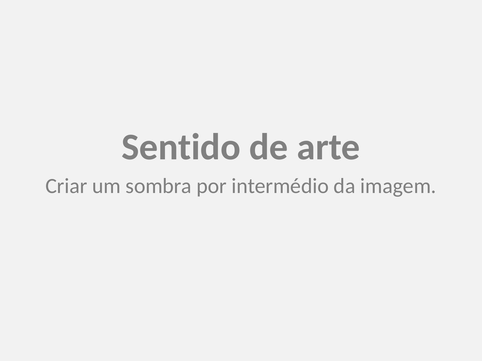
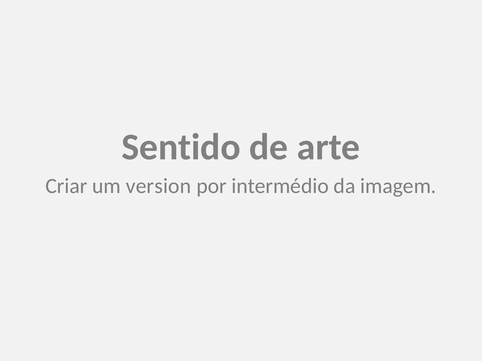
sombra: sombra -> version (158, 186)
